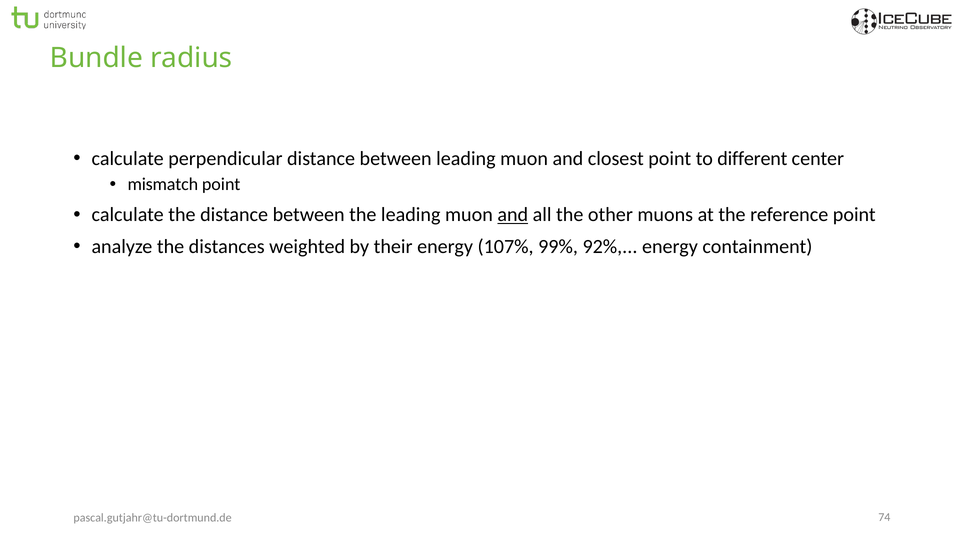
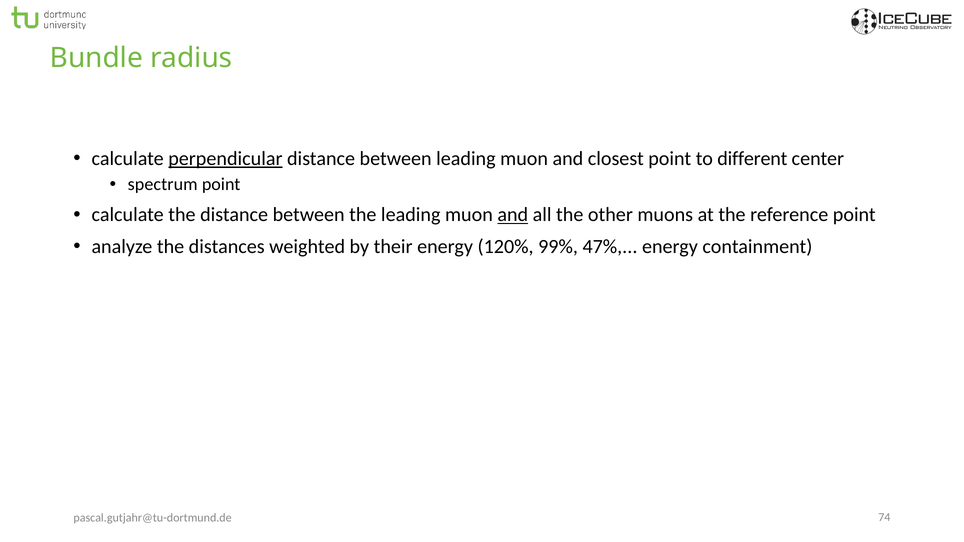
perpendicular underline: none -> present (225, 159)
mismatch: mismatch -> spectrum (163, 184)
107%: 107% -> 120% (506, 247)
92%: 92% -> 47% (610, 247)
